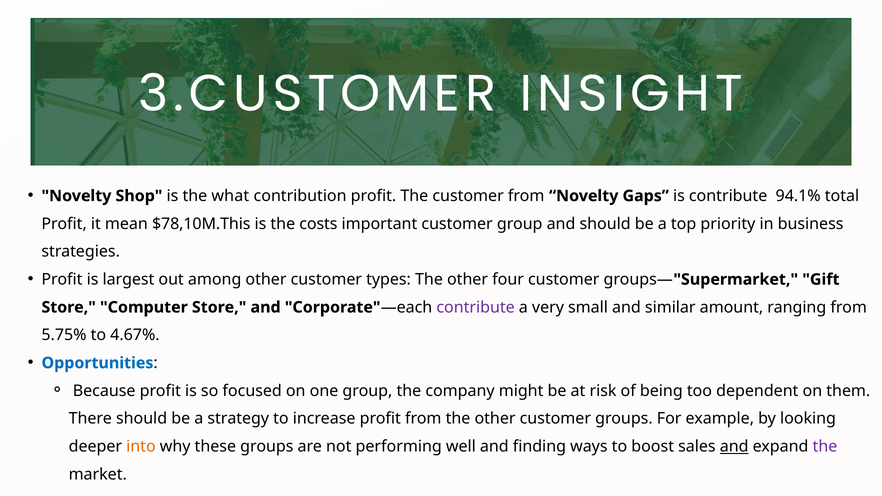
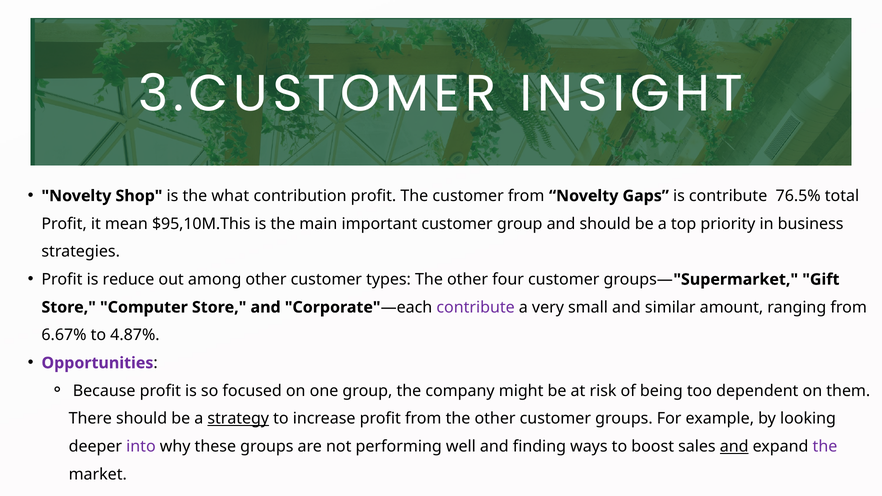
94.1%: 94.1% -> 76.5% (798, 196)
$78,10M.This: $78,10M.This -> $95,10M.This (201, 224)
costs: costs -> main (318, 224)
largest: largest -> reduce (128, 280)
5.75%: 5.75% -> 6.67% (64, 335)
4.67%: 4.67% -> 4.87% (135, 335)
Opportunities colour: blue -> purple (97, 363)
strategy underline: none -> present (238, 419)
into colour: orange -> purple (141, 447)
